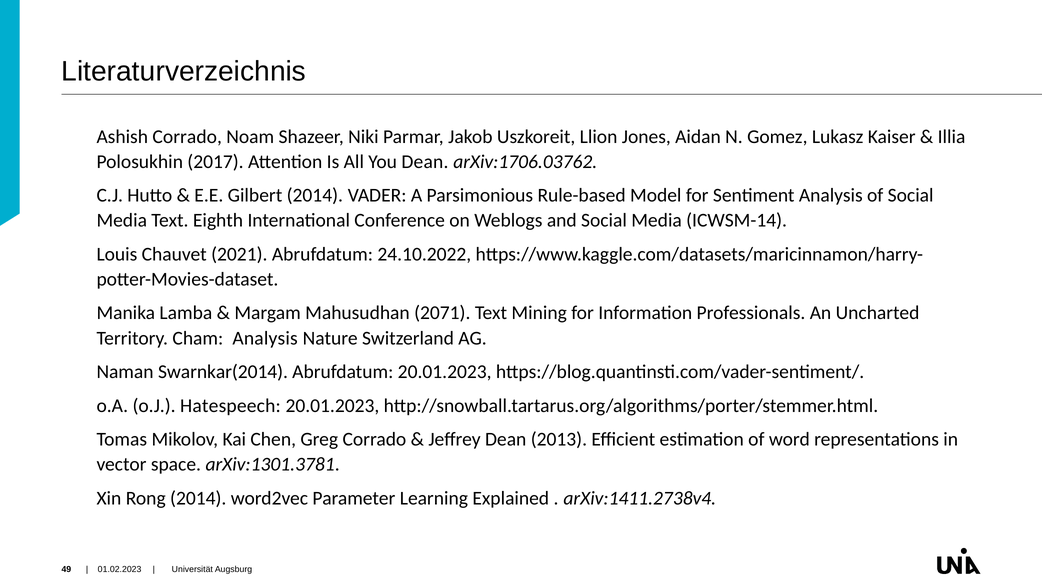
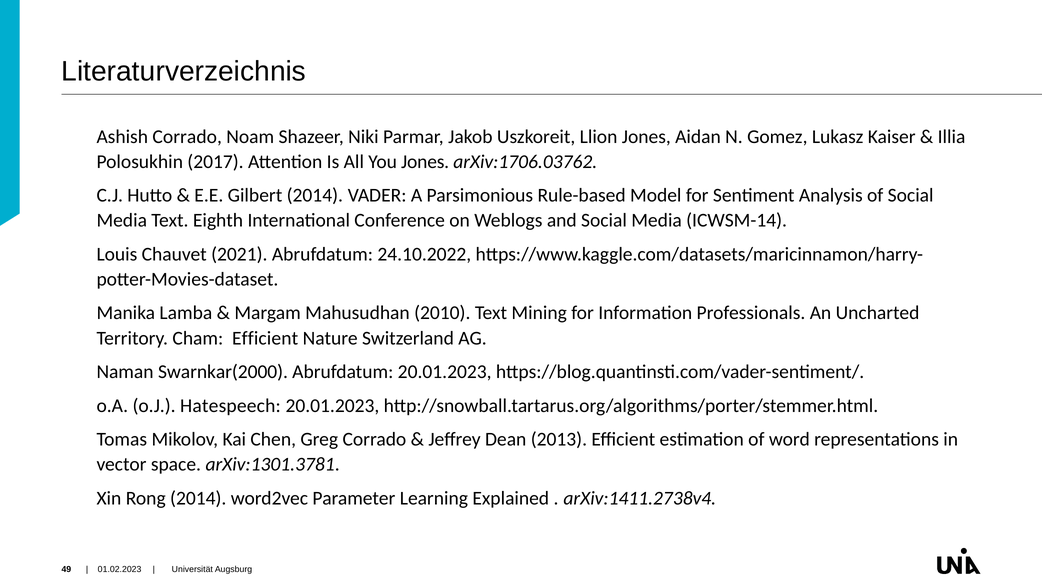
You Dean: Dean -> Jones (425, 162)
2071: 2071 -> 2010 (442, 313)
Cham Analysis: Analysis -> Efficient (265, 338)
Swarnkar(2014: Swarnkar(2014 -> Swarnkar(2000 (223, 372)
